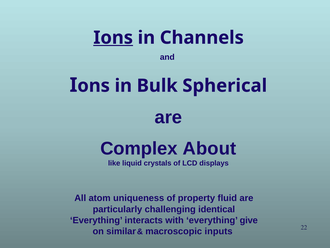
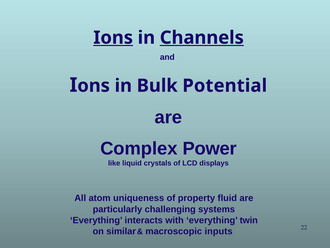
Channels underline: none -> present (202, 38)
Spherical: Spherical -> Potential (225, 86)
About: About -> Power (210, 148)
identical: identical -> systems (217, 209)
give: give -> twin (249, 220)
